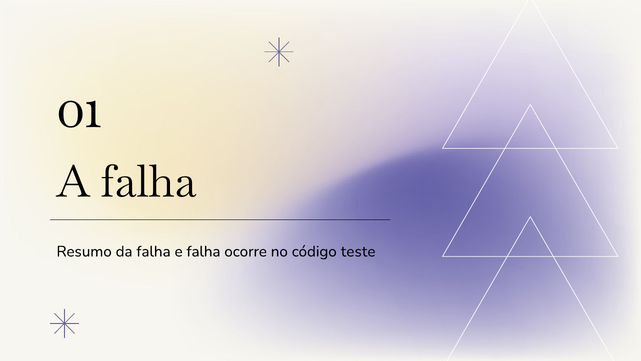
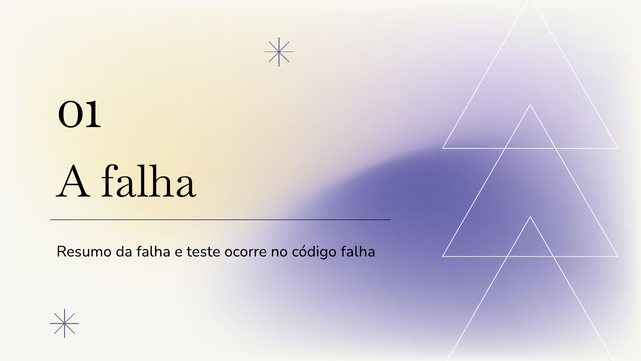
e falha: falha -> teste (203, 251)
código teste: teste -> falha (358, 251)
